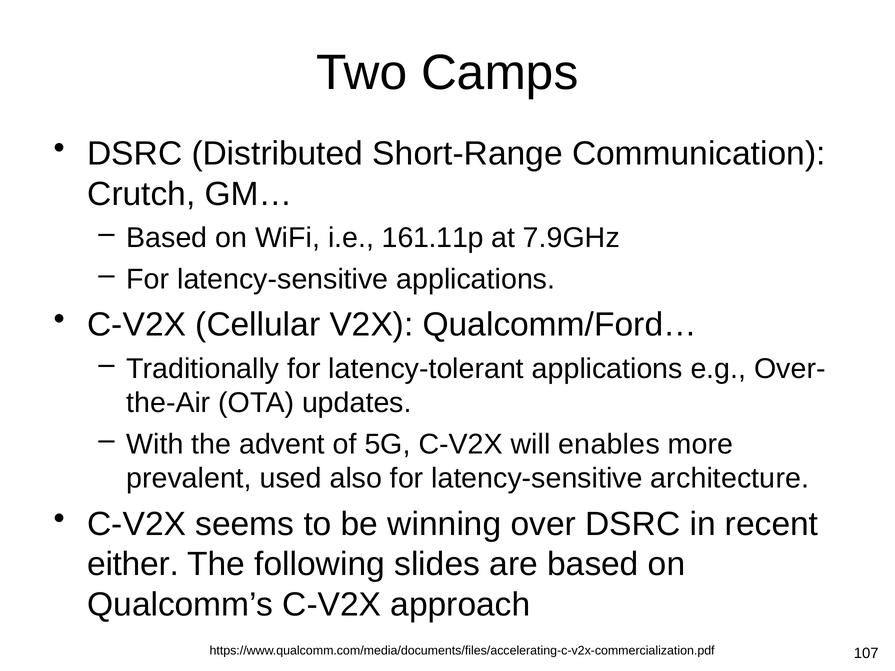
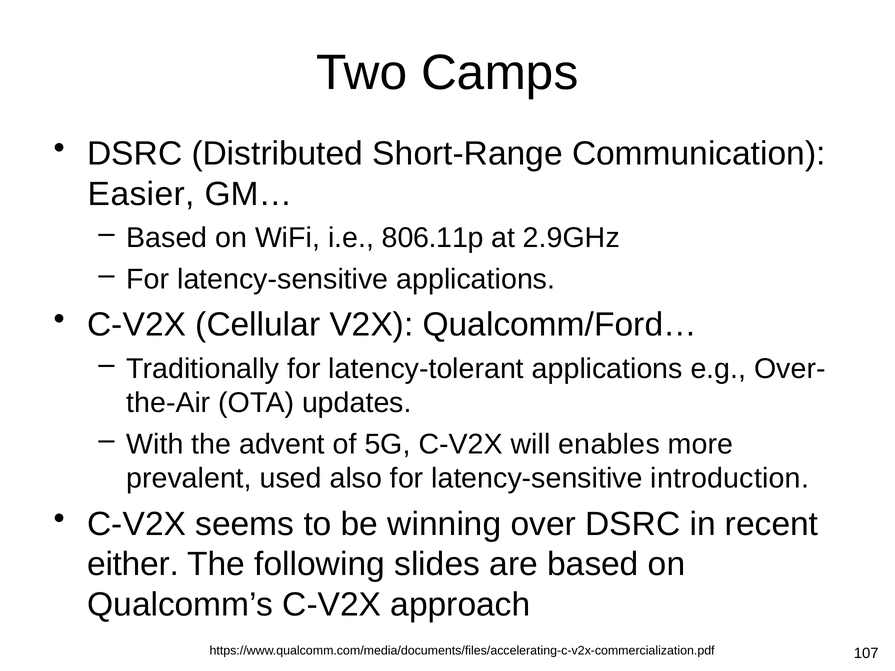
Crutch: Crutch -> Easier (141, 194)
161.11p: 161.11p -> 806.11p (433, 238)
7.9GHz: 7.9GHz -> 2.9GHz (571, 238)
architecture: architecture -> introduction (730, 479)
